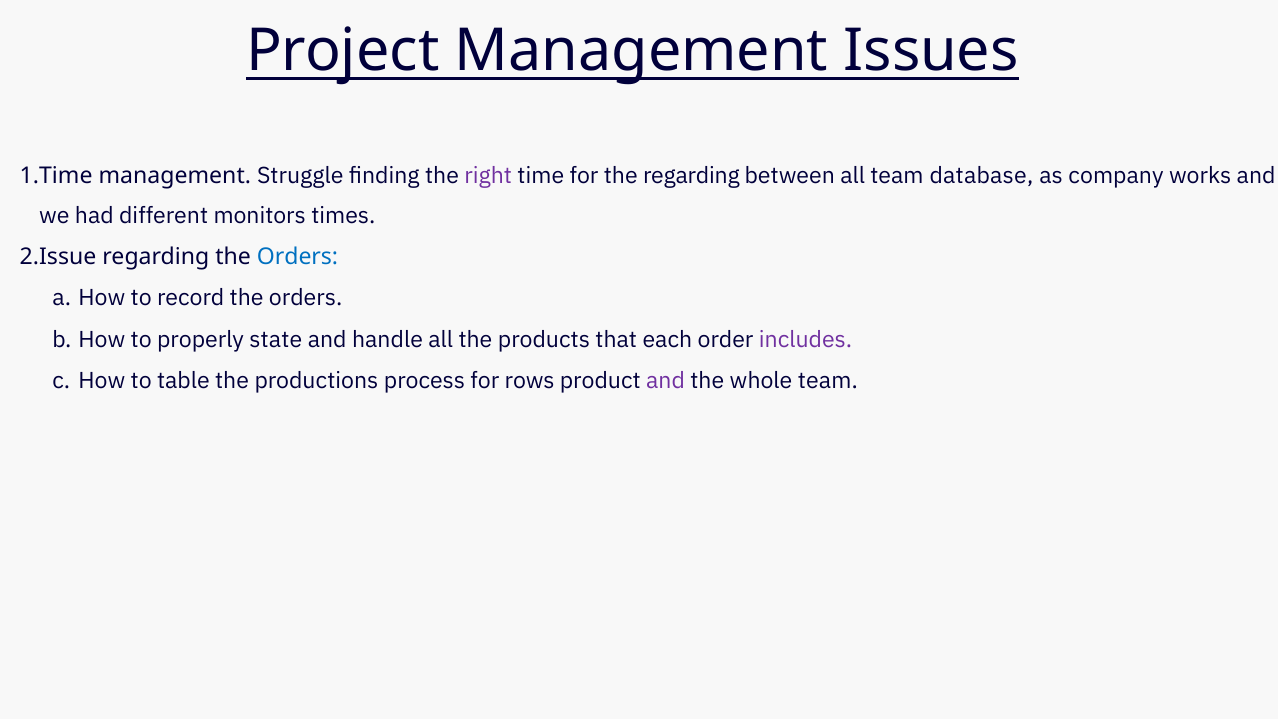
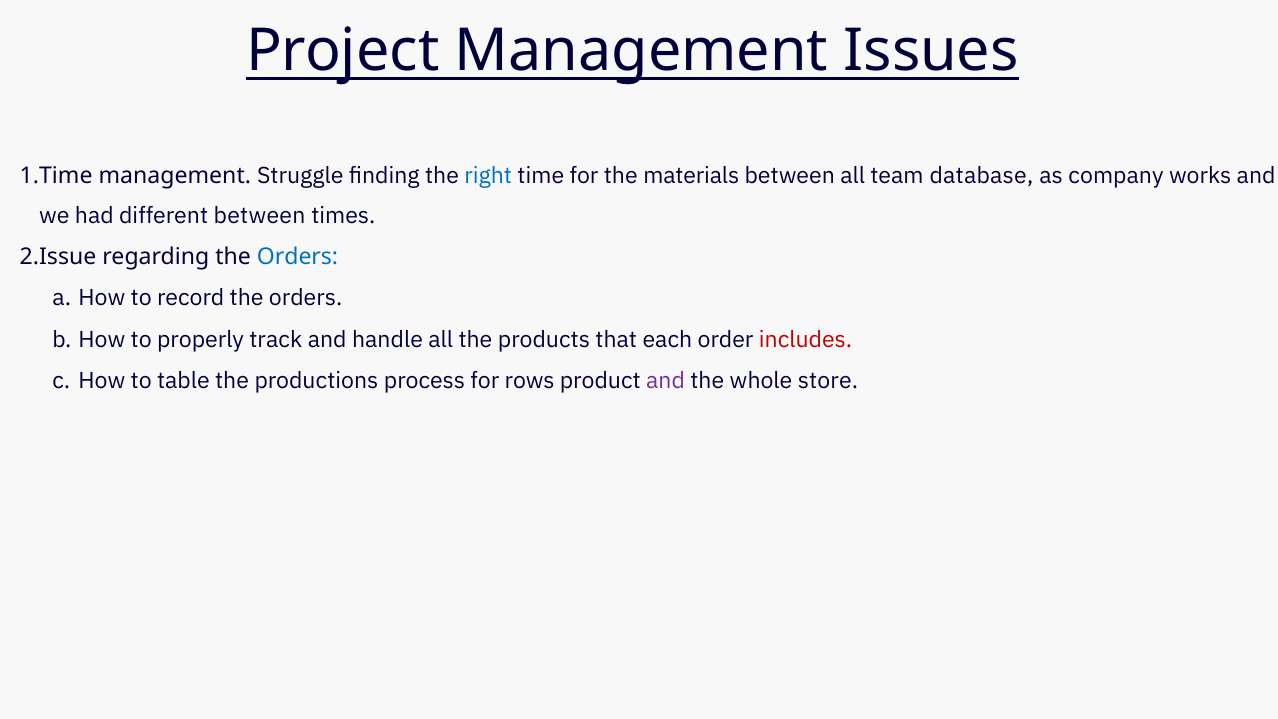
right colour: purple -> blue (488, 176)
the regarding: regarding -> materials (691, 176)
different monitors: monitors -> between (260, 216)
state: state -> track (276, 339)
includes colour: purple -> red (806, 339)
whole team: team -> store (828, 381)
